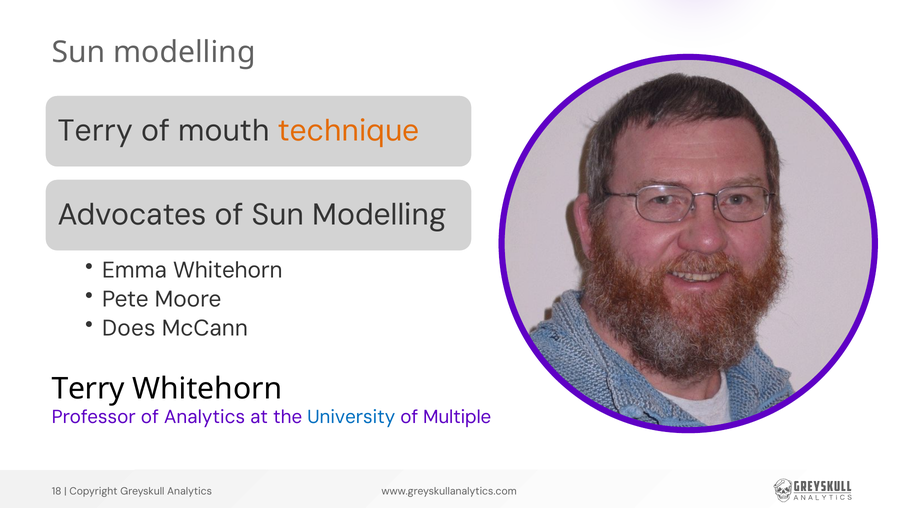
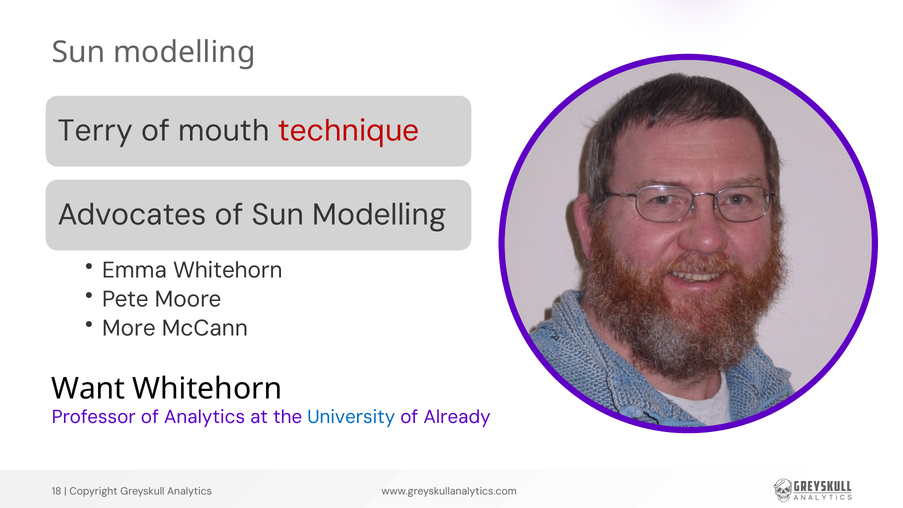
technique colour: orange -> red (349, 131)
Does: Does -> More (129, 328)
Terry: Terry -> Want (88, 389)
Multiple: Multiple -> Already (457, 417)
